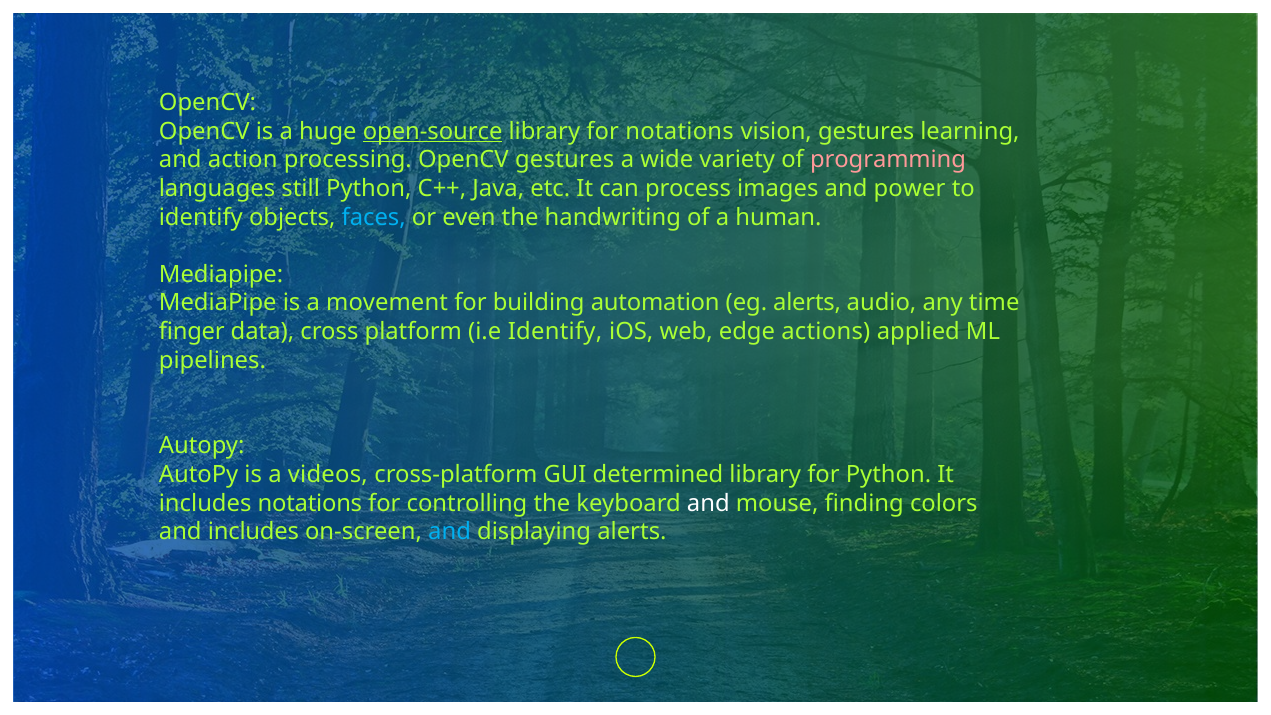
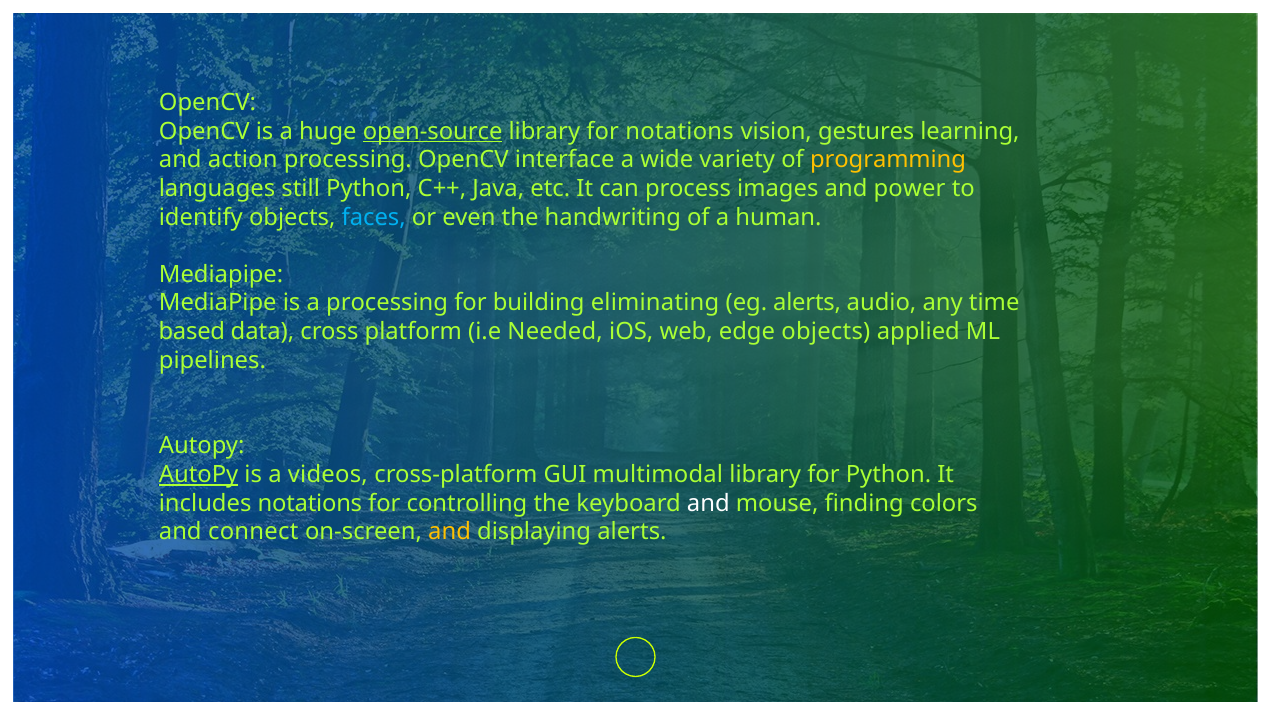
OpenCV gestures: gestures -> interface (565, 160)
programming colour: pink -> yellow (888, 160)
a movement: movement -> processing (387, 303)
automation: automation -> eliminating (655, 303)
finger: finger -> based (192, 332)
i.e Identify: Identify -> Needed (555, 332)
edge actions: actions -> objects (826, 332)
AutoPy underline: none -> present (199, 475)
determined: determined -> multimodal (658, 475)
and includes: includes -> connect (253, 532)
and colour: light blue -> yellow (450, 532)
